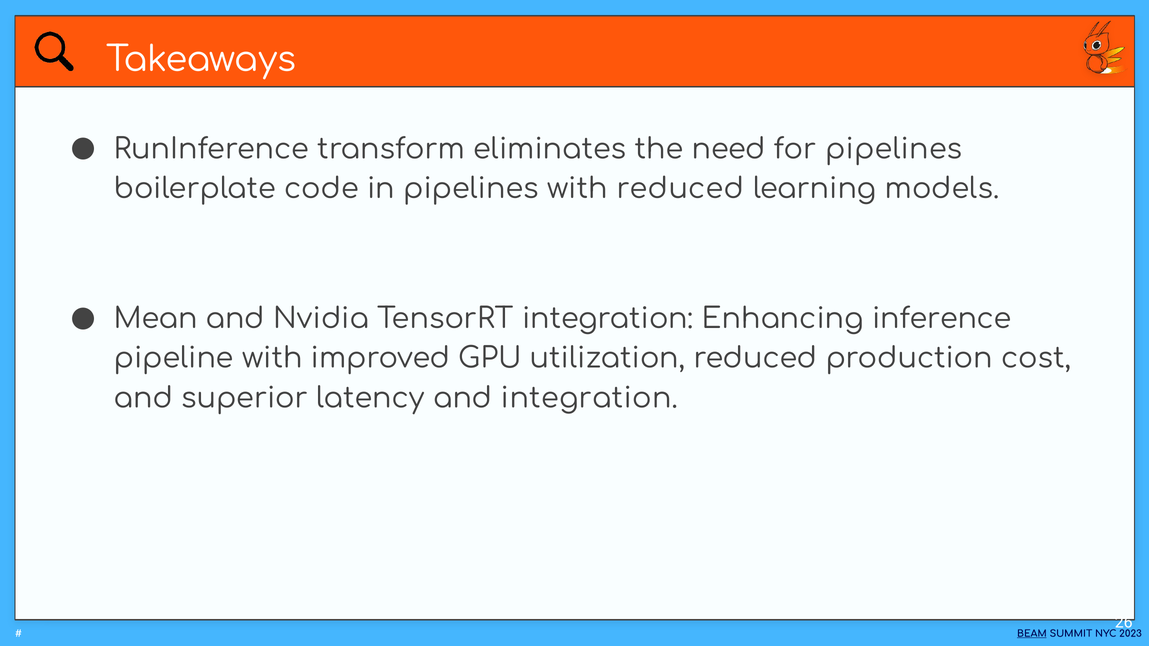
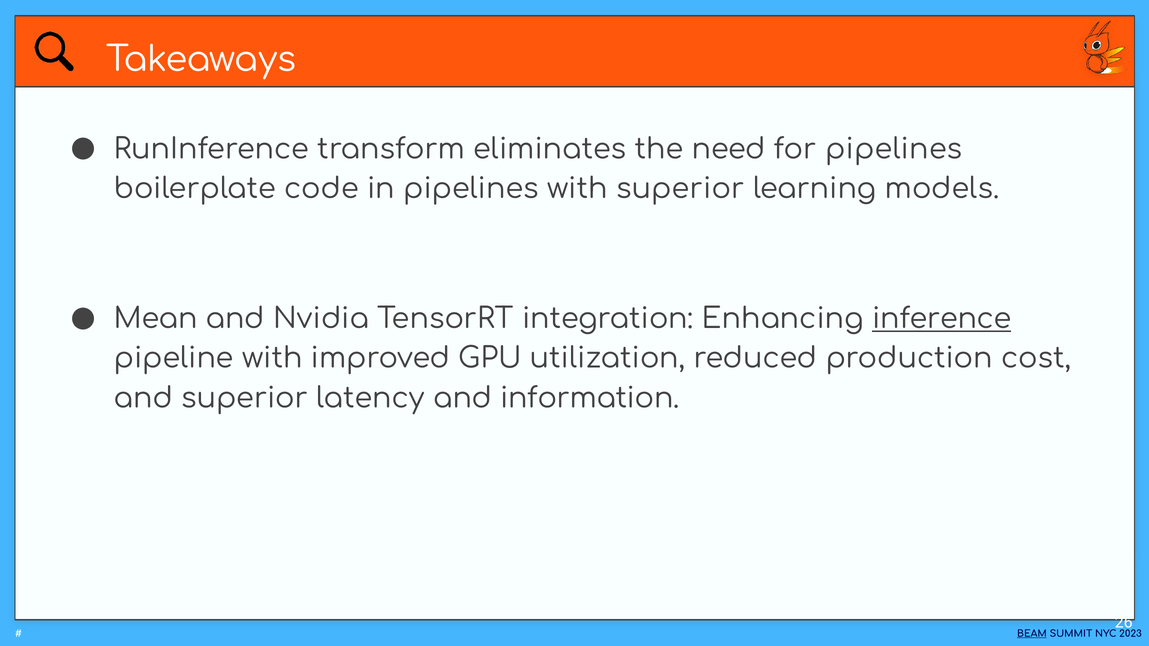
with reduced: reduced -> superior (680, 189)
inference underline: none -> present (942, 319)
and integration: integration -> information (590, 398)
